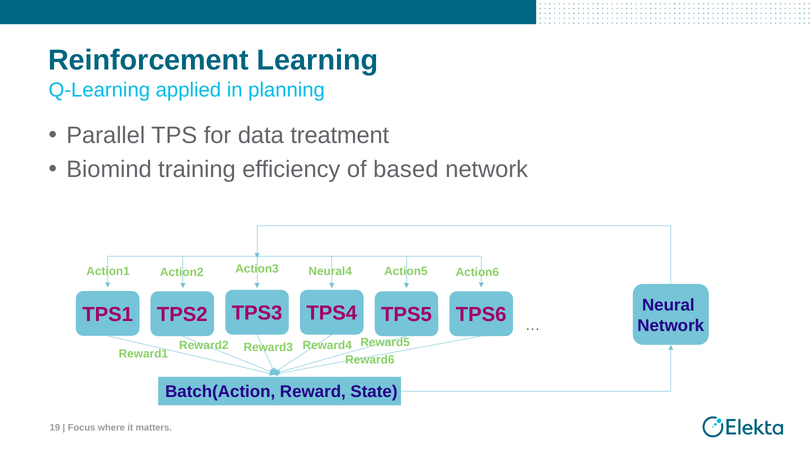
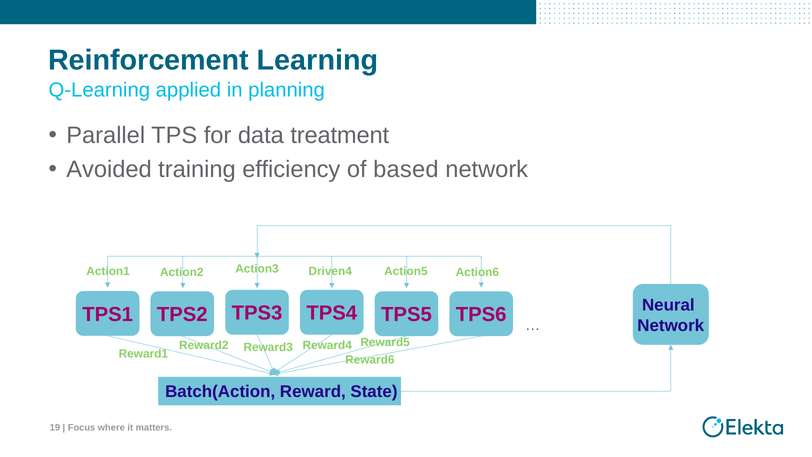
Biomind: Biomind -> Avoided (109, 169)
Neural4: Neural4 -> Driven4 (330, 271)
